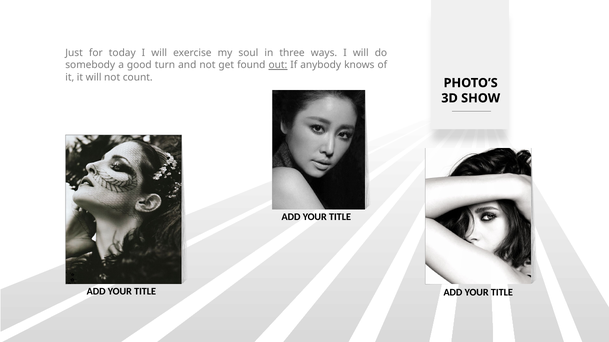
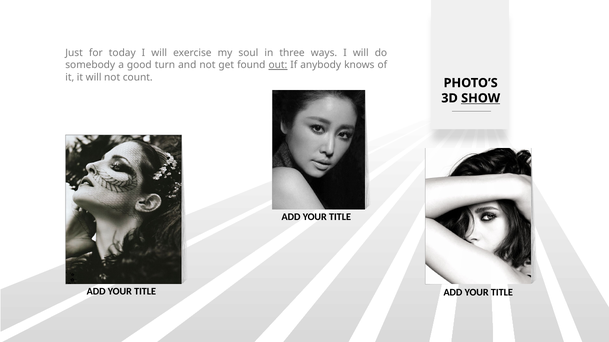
SHOW underline: none -> present (481, 98)
